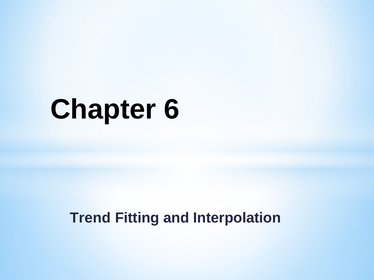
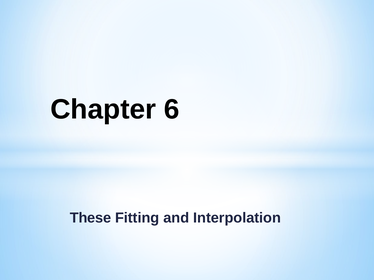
Trend: Trend -> These (91, 218)
